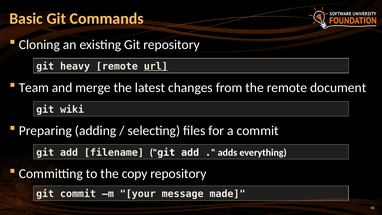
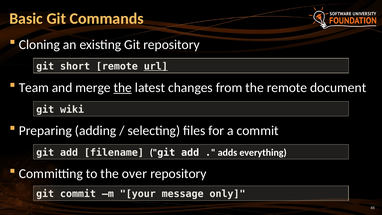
heavy: heavy -> short (75, 66)
the underline: none -> present (123, 88)
copy: copy -> over (134, 174)
made: made -> only (227, 194)
